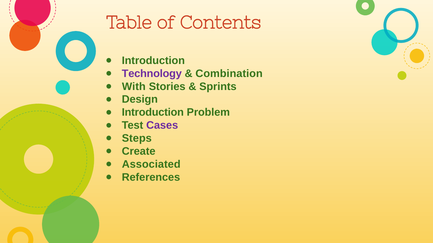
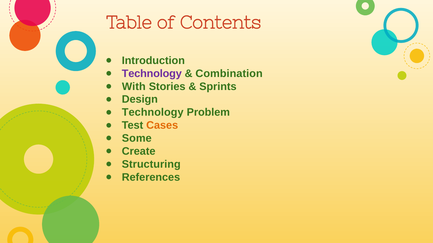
Introduction: Introduction -> Technology (153, 113)
Cases colour: purple -> orange (162, 126)
Steps: Steps -> Some (137, 139)
Associated: Associated -> Structuring (151, 165)
